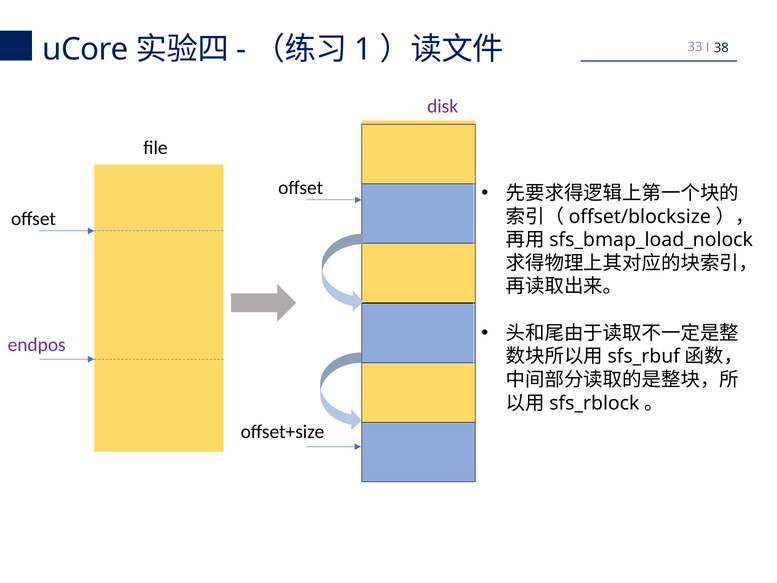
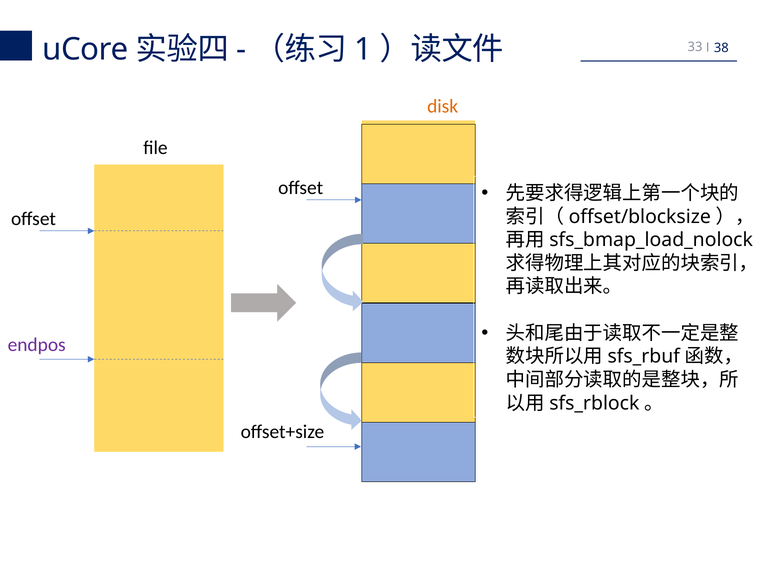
disk colour: purple -> orange (443, 106)
